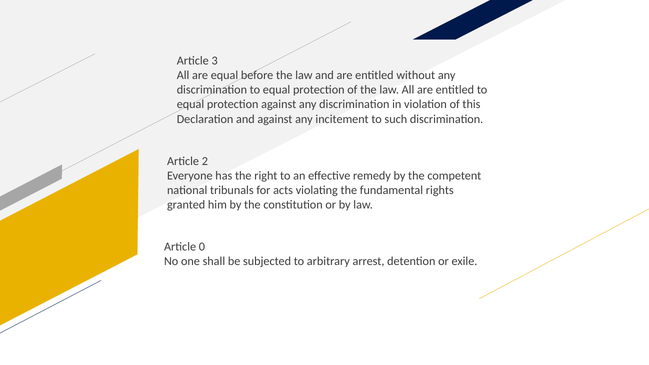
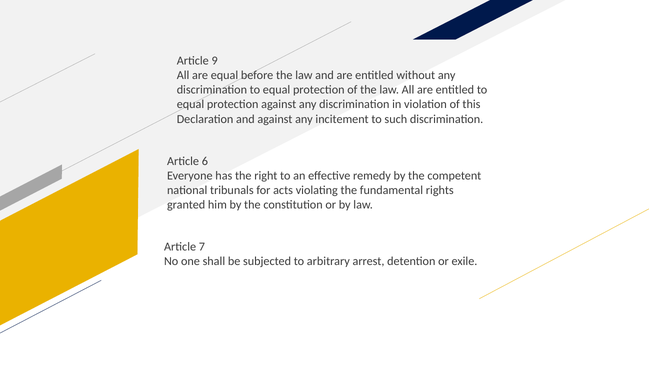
3: 3 -> 9 (215, 61)
2: 2 -> 6 (205, 161)
0: 0 -> 7 (202, 247)
